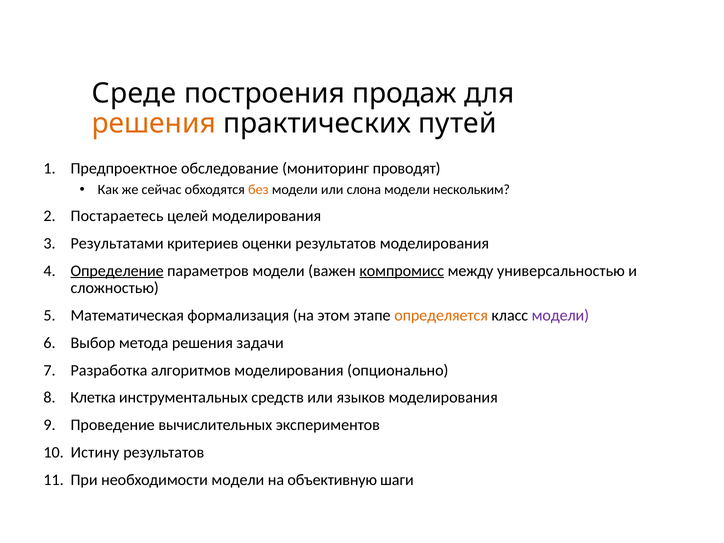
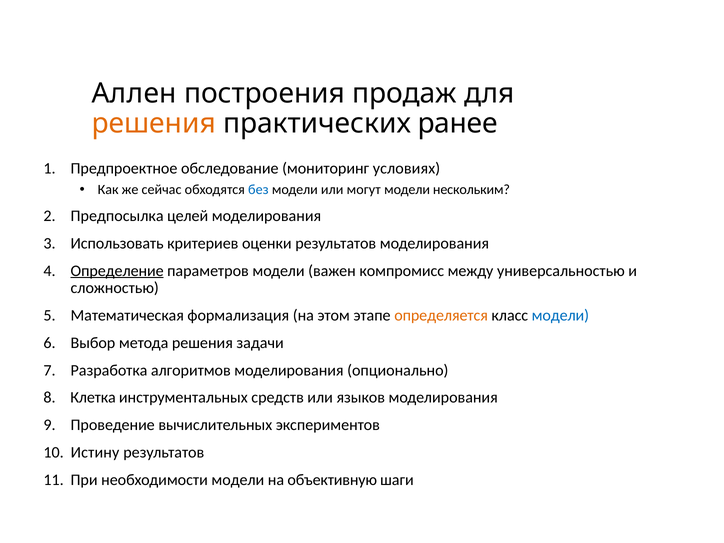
Среде: Среде -> Аллен (134, 93)
путей: путей -> ранее (458, 124)
проводят: проводят -> условиях (406, 168)
без colour: orange -> blue (258, 190)
слона: слона -> могут (364, 190)
Постараетесь: Постараетесь -> Предпосылка (117, 216)
Результатами: Результатами -> Использовать (117, 243)
компромисс underline: present -> none (402, 271)
модели colour: purple -> blue (560, 315)
